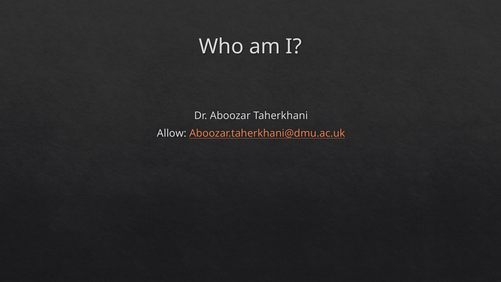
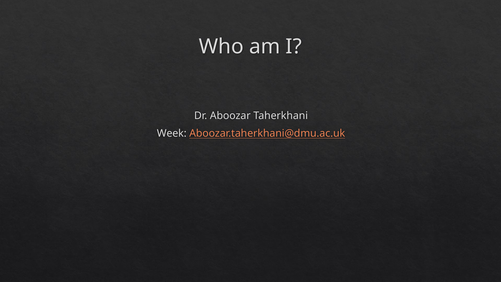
Allow: Allow -> Week (172, 133)
